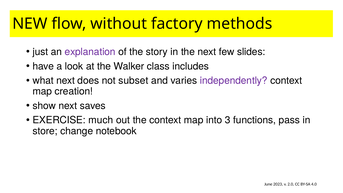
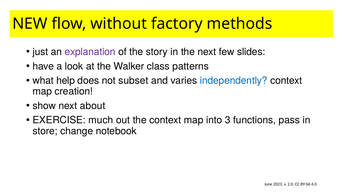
includes: includes -> patterns (191, 66)
what next: next -> help (66, 81)
independently colour: purple -> blue (234, 81)
saves: saves -> about (93, 106)
